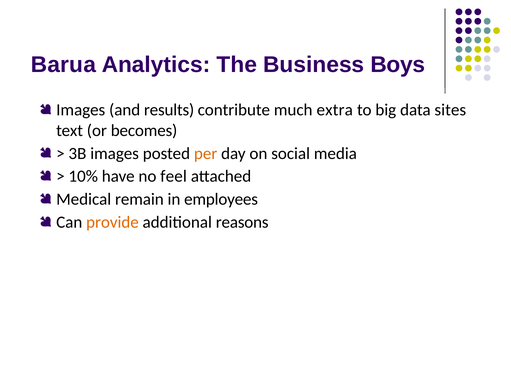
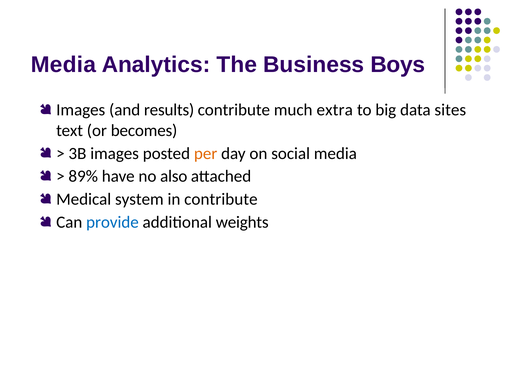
Barua: Barua -> Media (63, 65)
10%: 10% -> 89% (83, 176)
feel: feel -> also (174, 176)
remain: remain -> system (139, 199)
in employees: employees -> contribute (221, 199)
provide colour: orange -> blue (112, 222)
reasons: reasons -> weights (242, 222)
